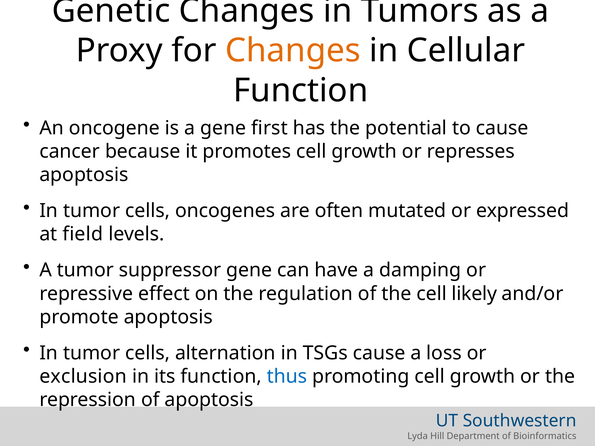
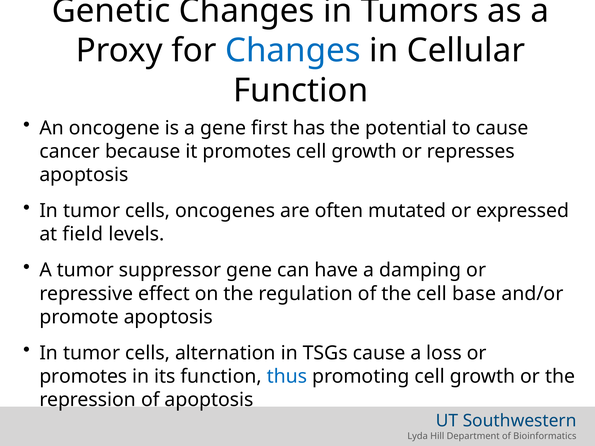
Changes colour: orange -> blue (293, 51)
likely: likely -> base (474, 294)
exclusion: exclusion -> promotes (83, 377)
